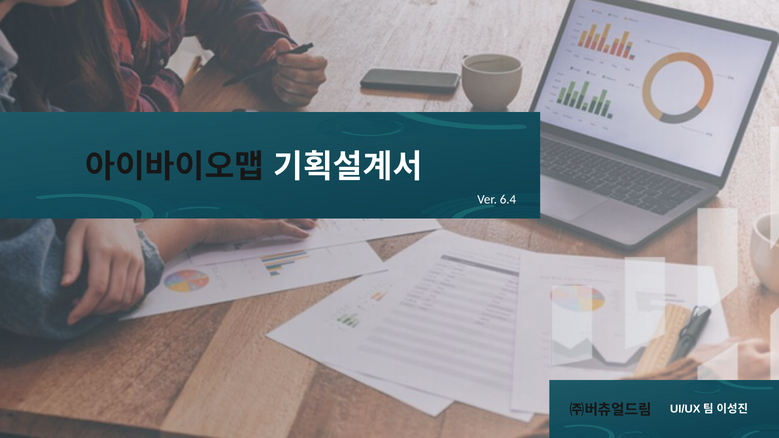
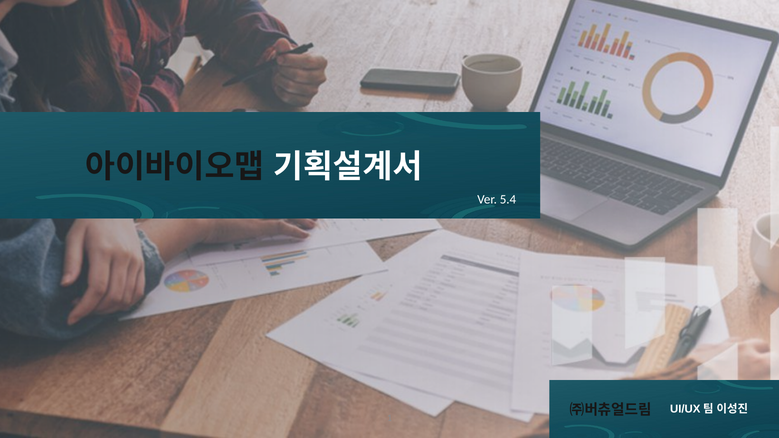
6.4: 6.4 -> 5.4 (508, 199)
